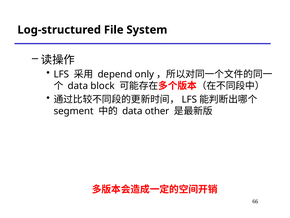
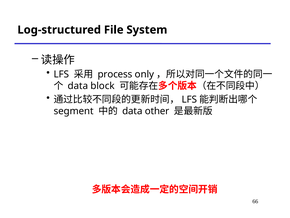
depend: depend -> process (115, 74)
